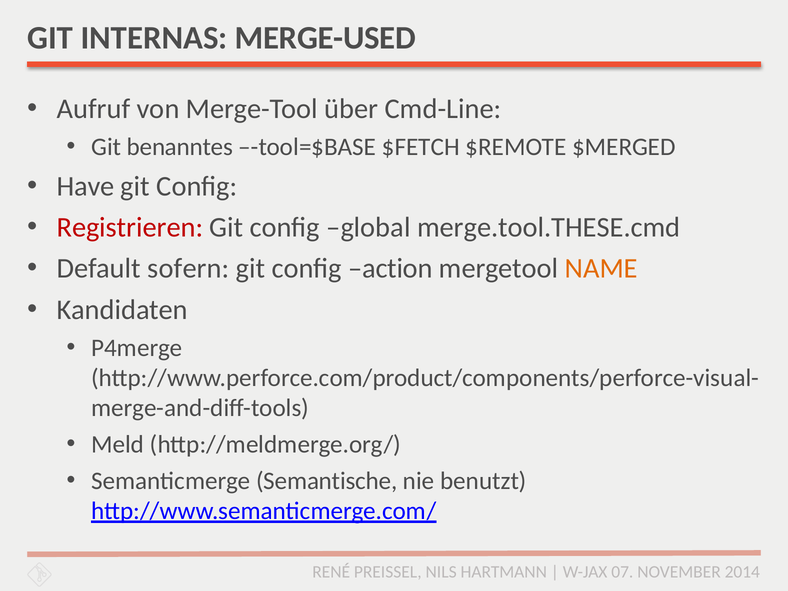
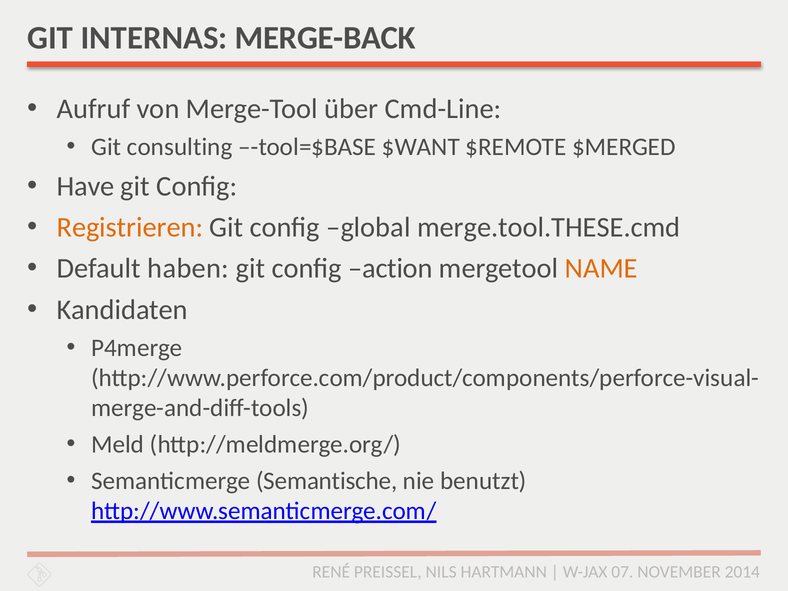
MERGE-USED: MERGE-USED -> MERGE-BACK (325, 38)
benanntes: benanntes -> consulting (180, 147)
$FETCH: $FETCH -> $WANT (421, 147)
Registrieren colour: red -> orange (130, 227)
sofern: sofern -> haben (188, 269)
